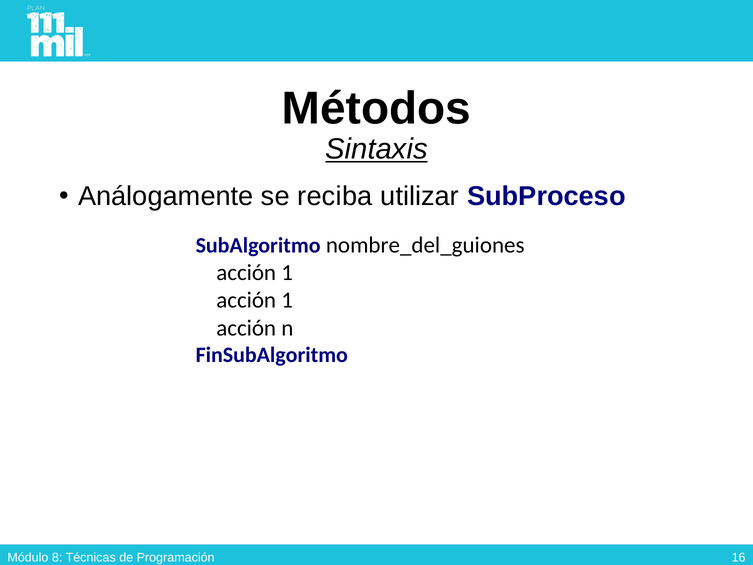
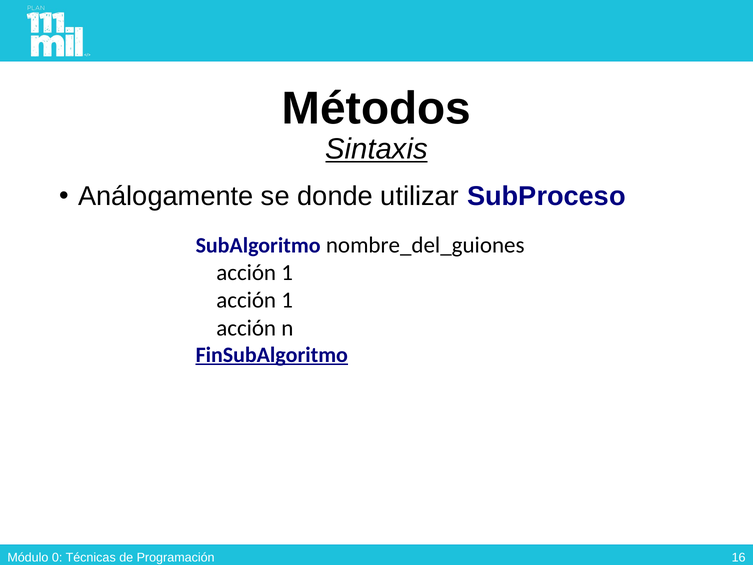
reciba: reciba -> donde (335, 196)
FinSubAlgoritmo underline: none -> present (272, 355)
8: 8 -> 0 (57, 557)
